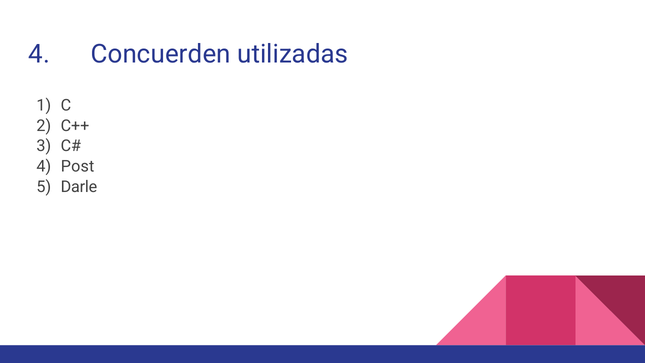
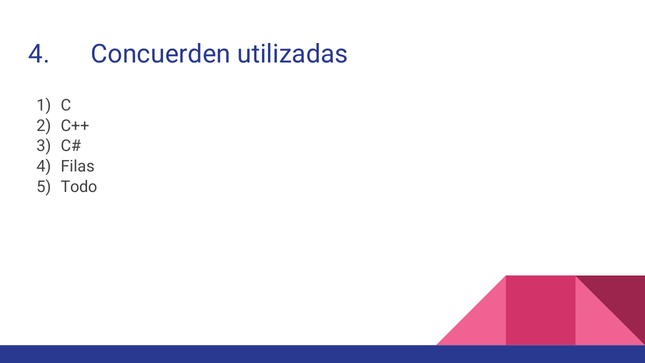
Post: Post -> Filas (78, 166)
Darle: Darle -> Todo (79, 187)
